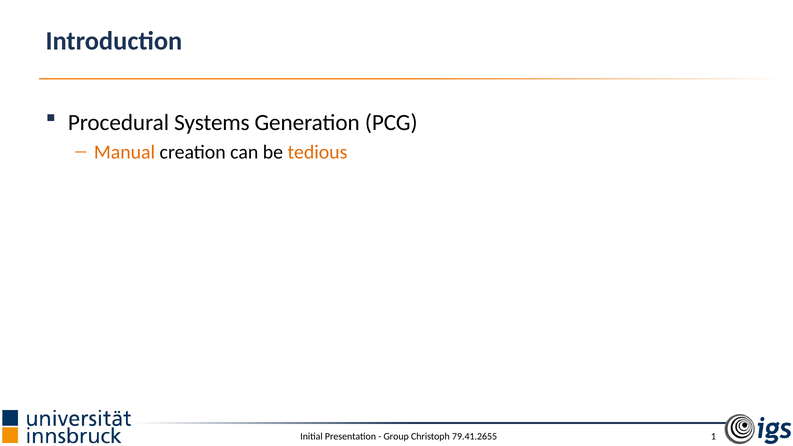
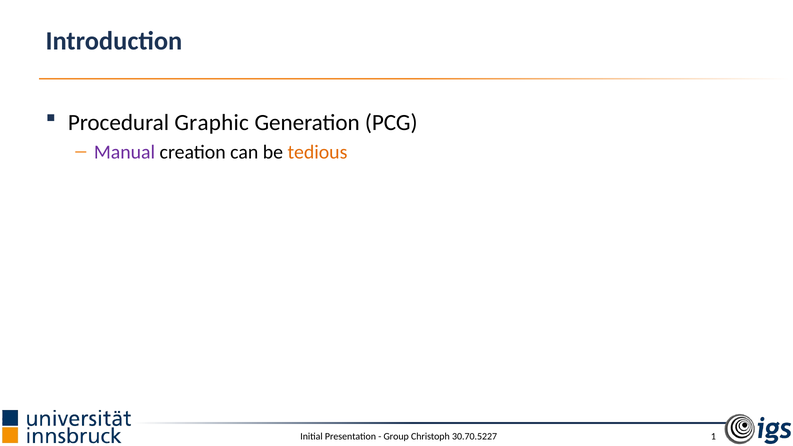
Systems: Systems -> Graphic (212, 123)
Manual colour: orange -> purple (125, 152)
79.41.2655: 79.41.2655 -> 30.70.5227 (475, 437)
